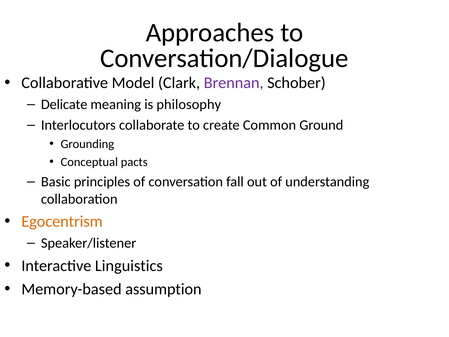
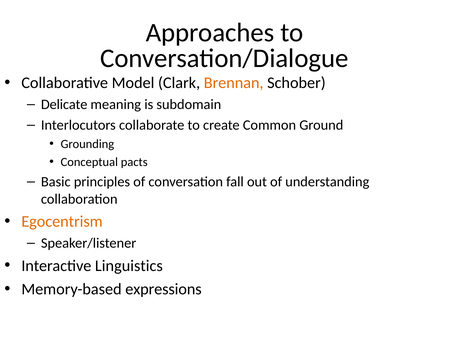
Brennan colour: purple -> orange (234, 83)
philosophy: philosophy -> subdomain (189, 104)
assumption: assumption -> expressions (163, 289)
